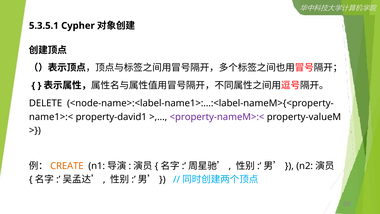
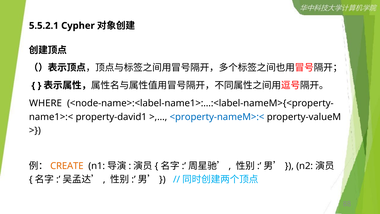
5.3.5.1: 5.3.5.1 -> 5.5.2.1 (44, 26)
DELETE: DELETE -> WHERE (46, 103)
<property-nameM>:< colour: purple -> blue (217, 117)
